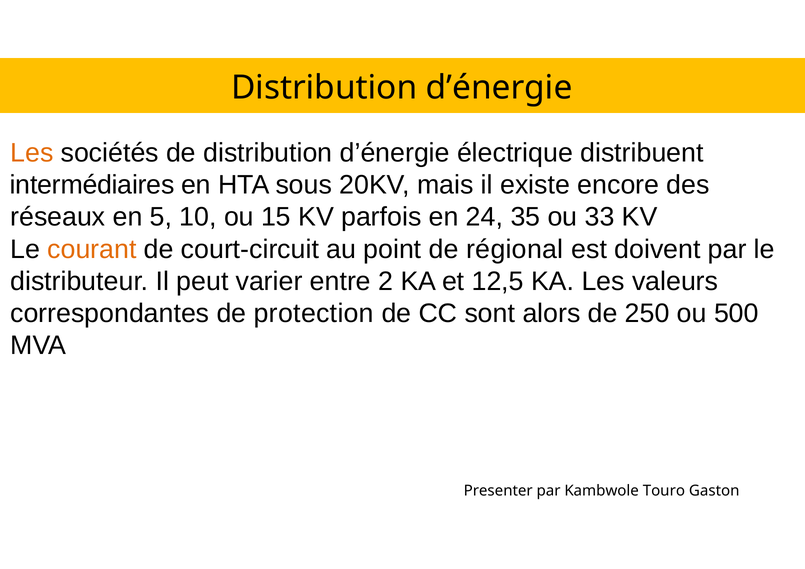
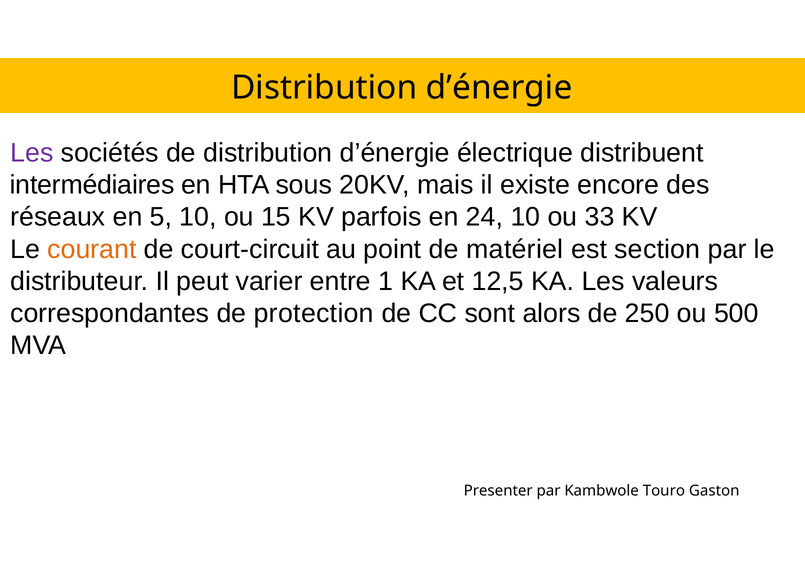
Les colour: orange -> purple (32, 153)
24 35: 35 -> 10 (525, 217)
régional: régional -> matériel (515, 249)
doivent: doivent -> section (657, 249)
2: 2 -> 1 (386, 282)
